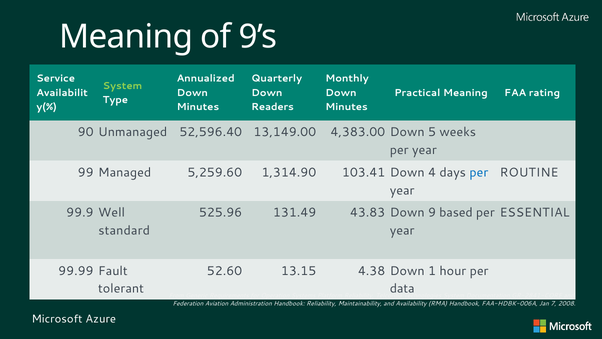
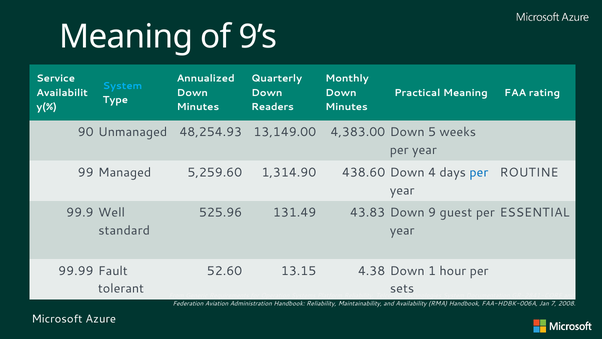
System colour: light green -> light blue (122, 86)
52,596.40: 52,596.40 -> 48,254.93 (211, 132)
103.41: 103.41 -> 438.60 (364, 172)
based: based -> guest (456, 213)
data: data -> sets (402, 288)
